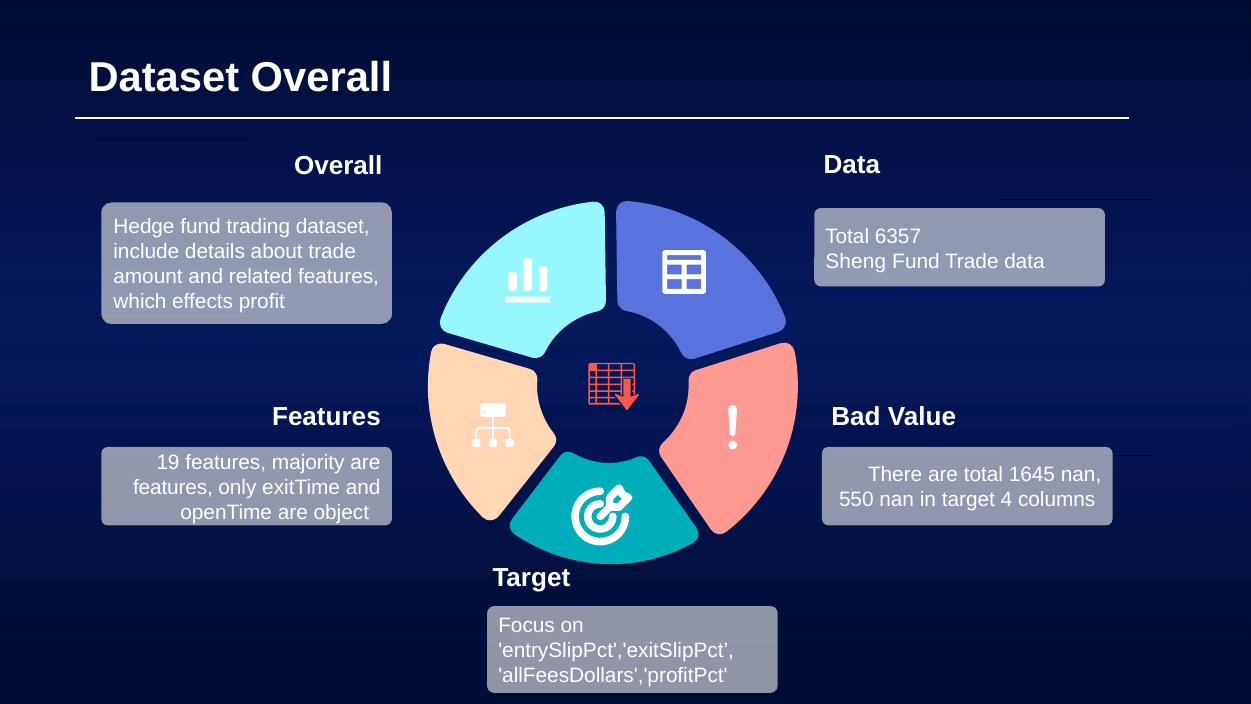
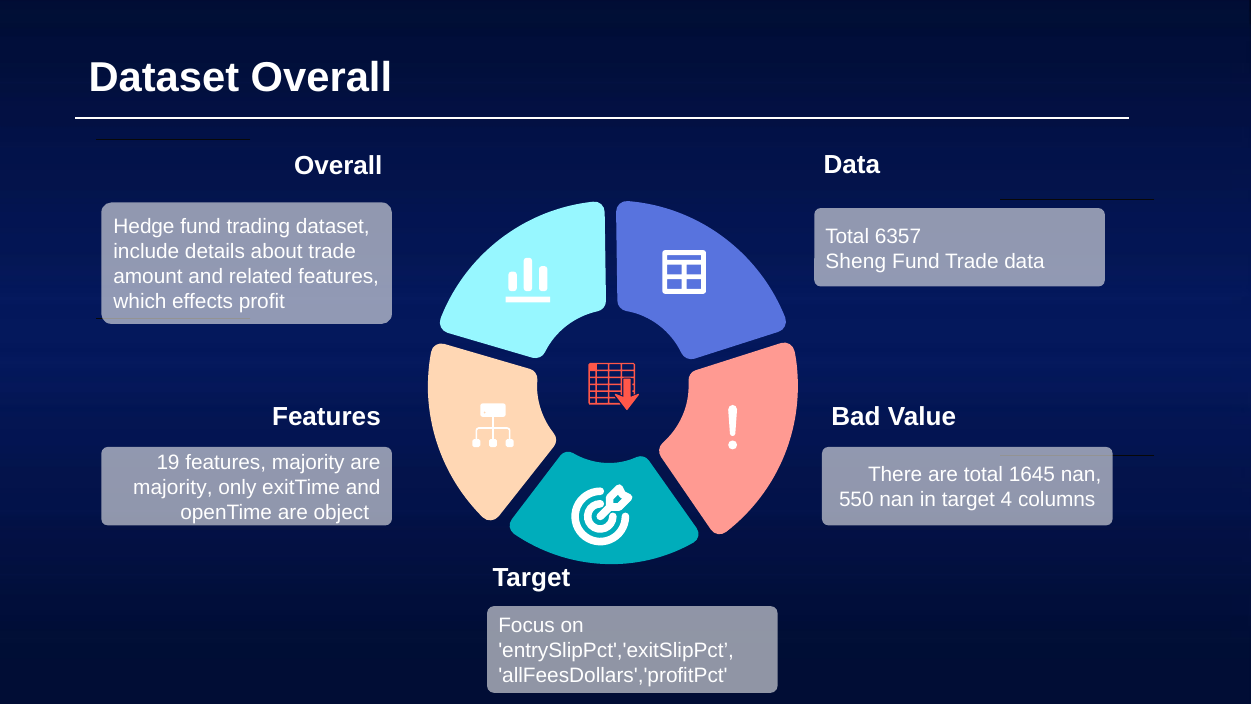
features: features -> majority (173, 487)
